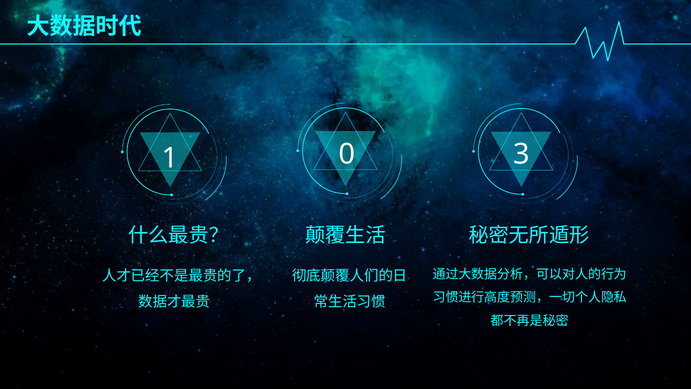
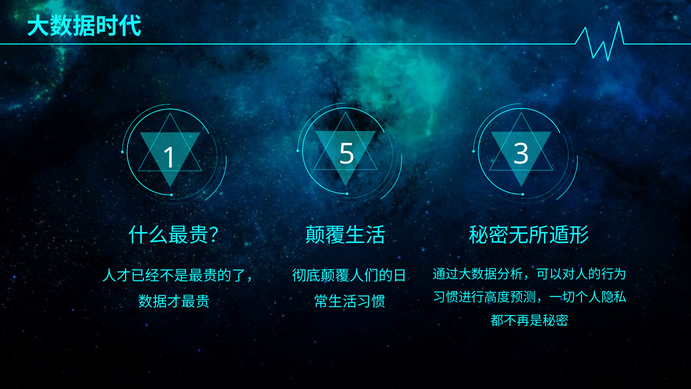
0: 0 -> 5 (347, 154)
